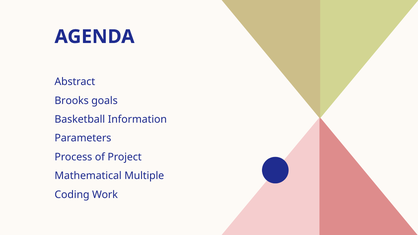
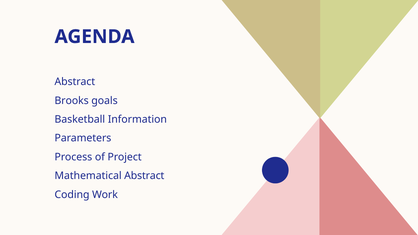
Mathematical Multiple: Multiple -> Abstract (144, 176)
